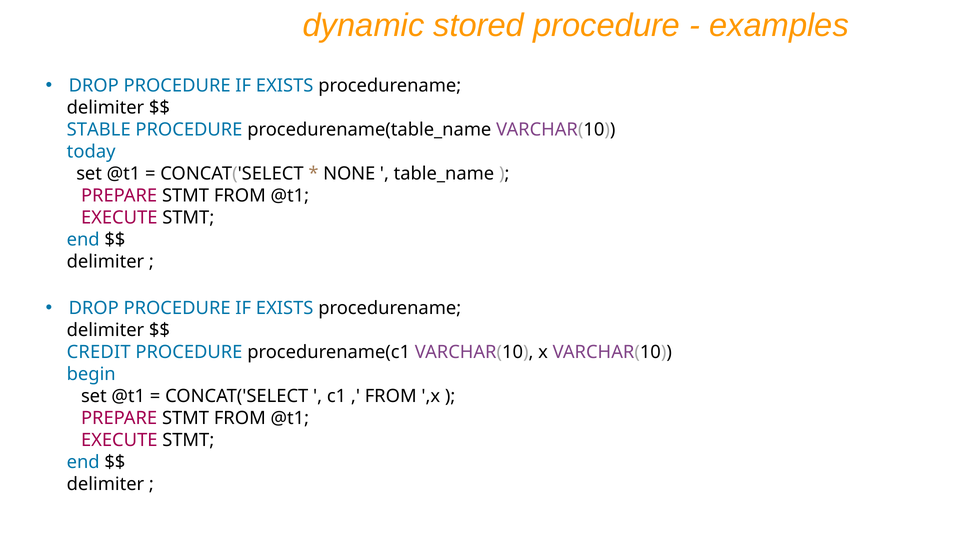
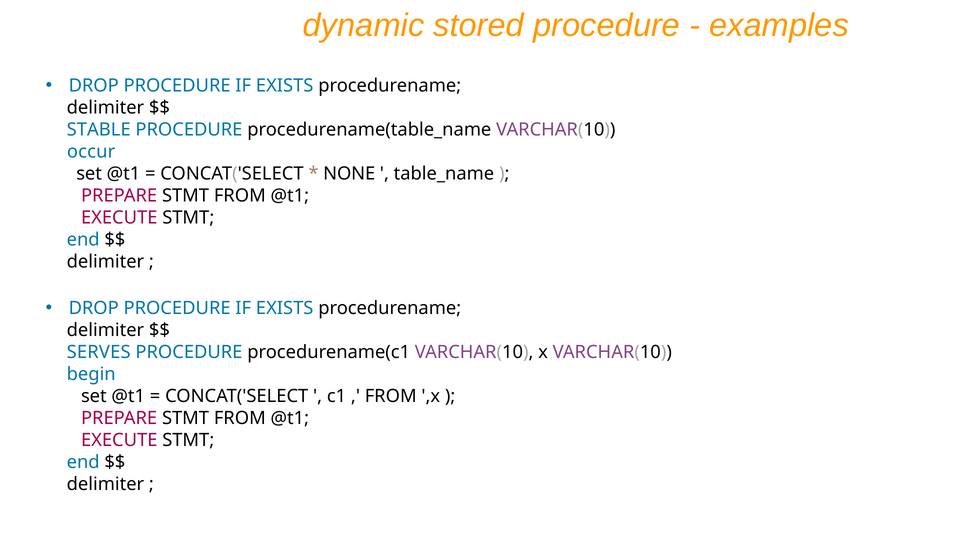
today: today -> occur (91, 152)
CREDIT: CREDIT -> SERVES (99, 353)
